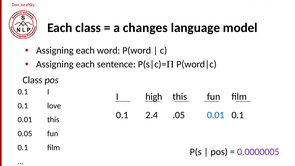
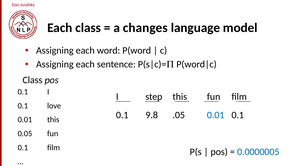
high: high -> step (154, 97)
2.4: 2.4 -> 9.8 (152, 115)
0.0000005 colour: purple -> blue (258, 152)
